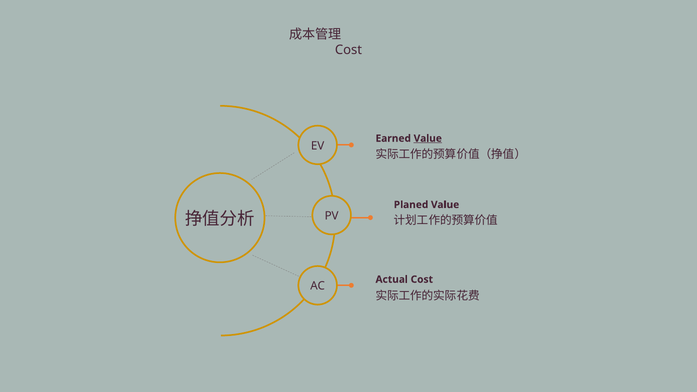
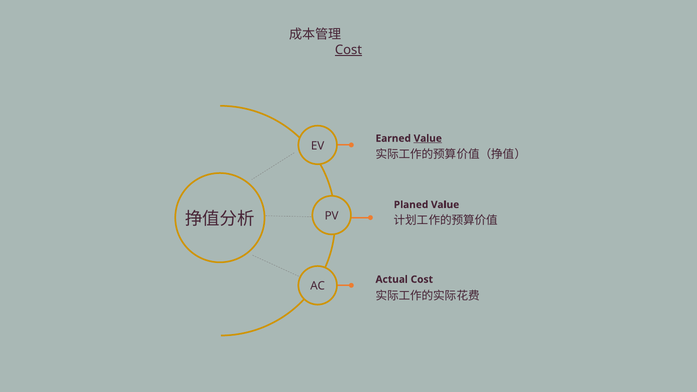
Cost underline: none -> present (349, 50)
